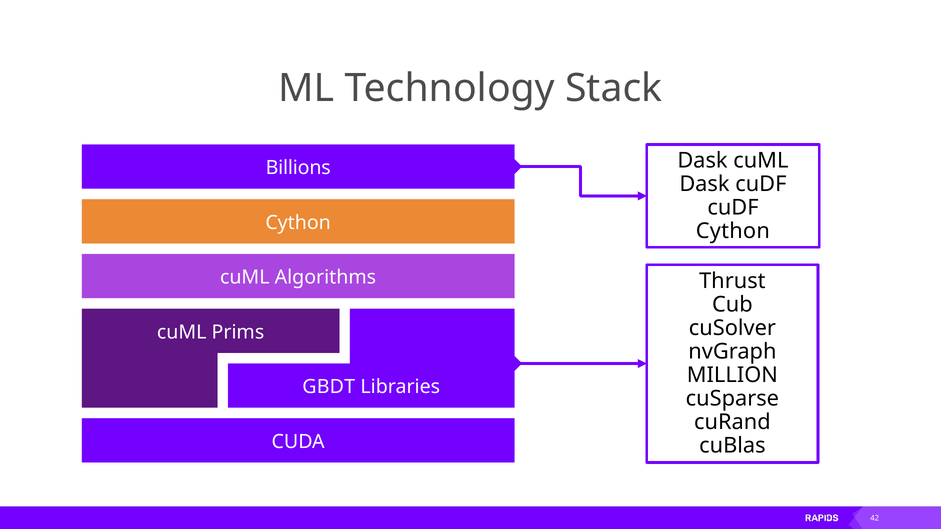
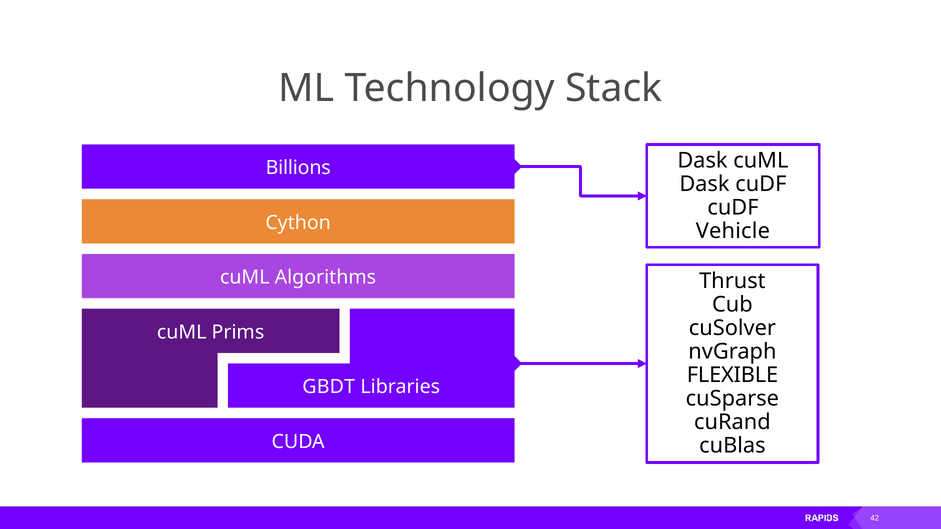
Cython: Cython -> Vehicle (733, 231)
MILLION: MILLION -> FLEXIBLE (732, 375)
